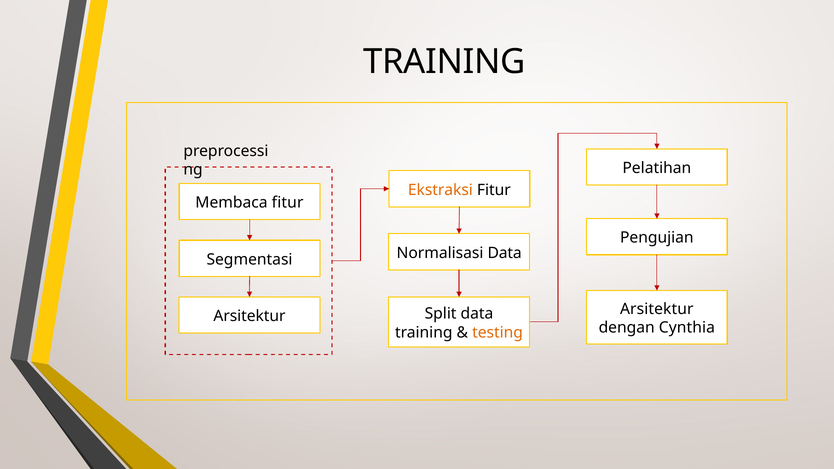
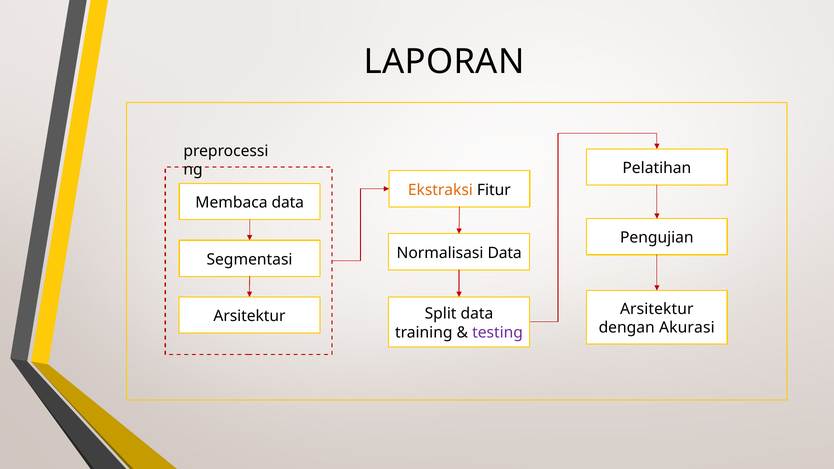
TRAINING: TRAINING -> LAPORAN (444, 62)
Membaca fitur: fitur -> data (288, 203)
Cynthia: Cynthia -> Akurasi (687, 328)
testing colour: orange -> purple (498, 332)
